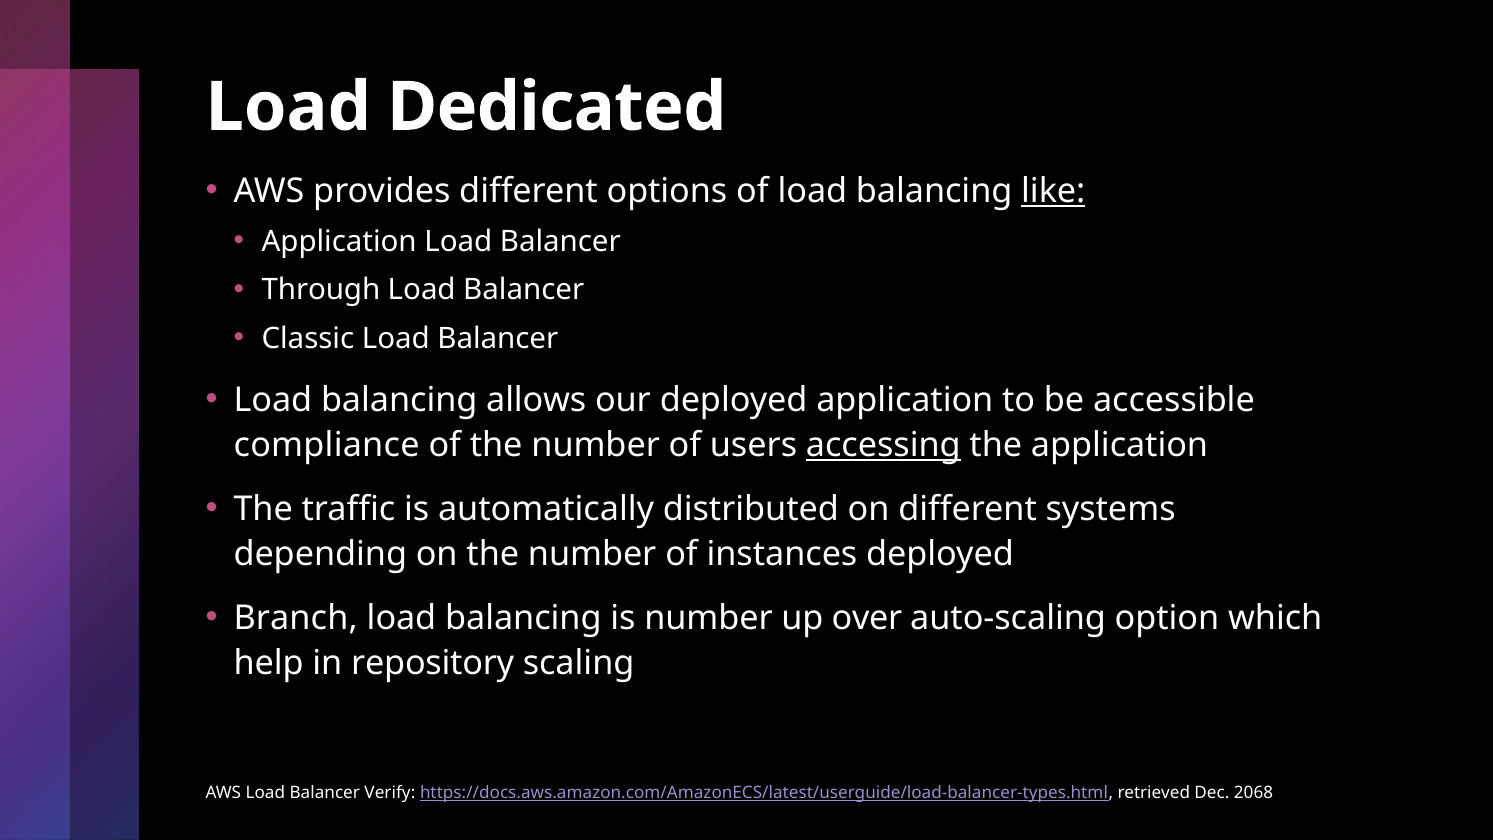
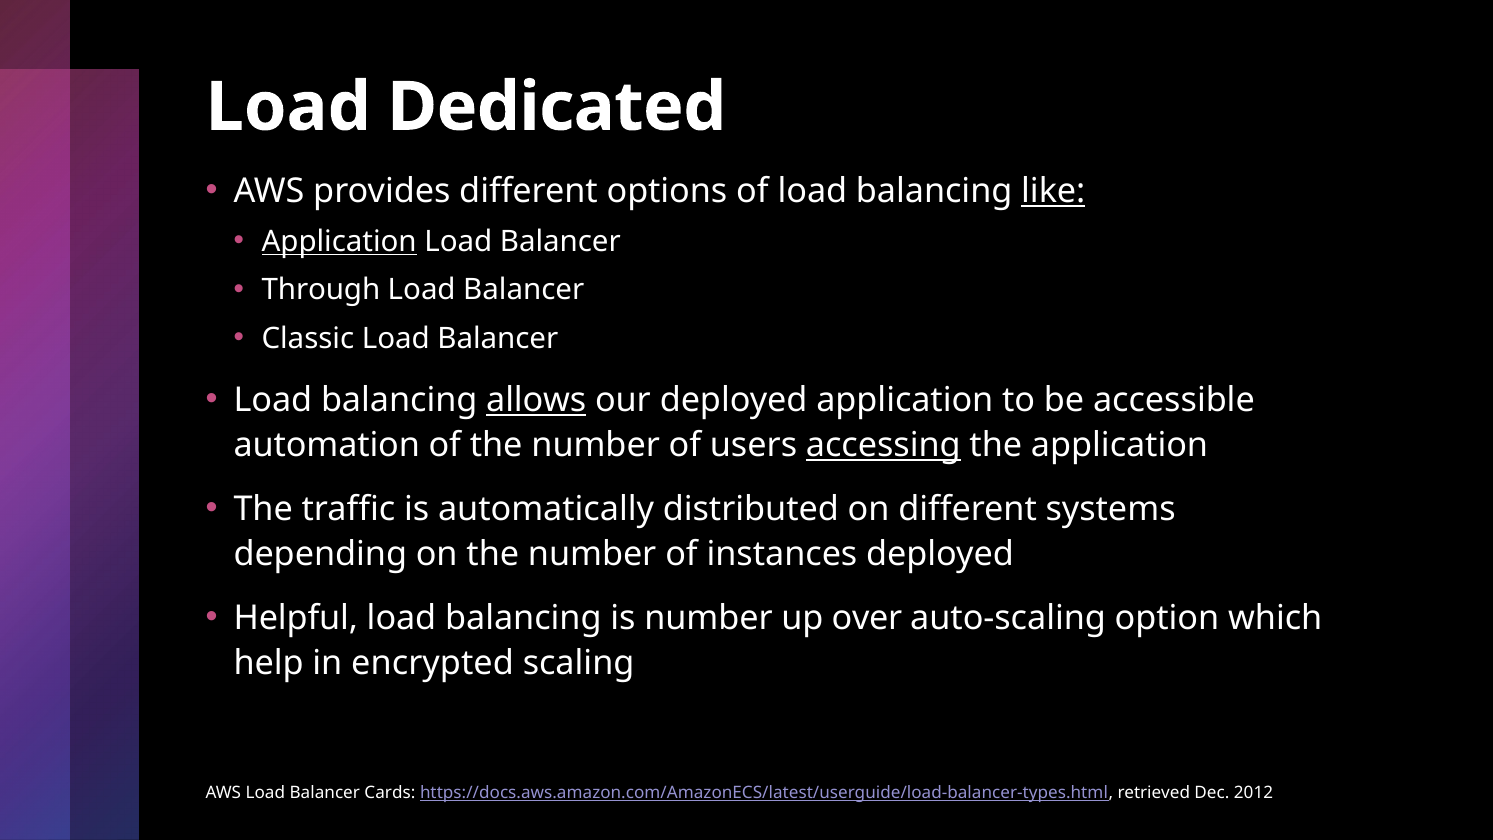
Application underline: none -> present (339, 242)
allows underline: none -> present (536, 400)
compliance: compliance -> automation (327, 445)
Branch: Branch -> Helpful (296, 618)
repository: repository -> encrypted (433, 663)
Verify: Verify -> Cards (390, 793)
2068: 2068 -> 2012 (1254, 793)
